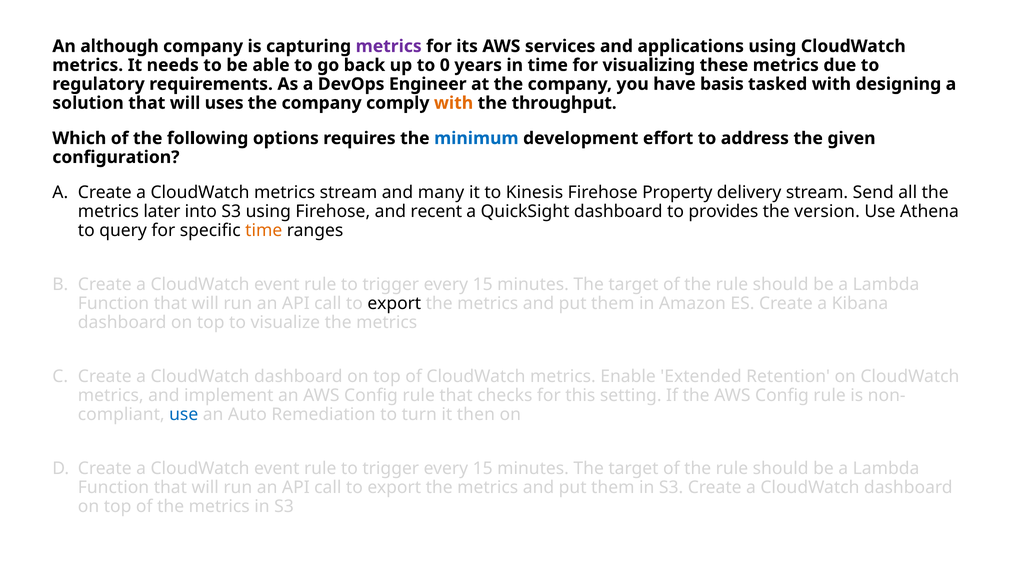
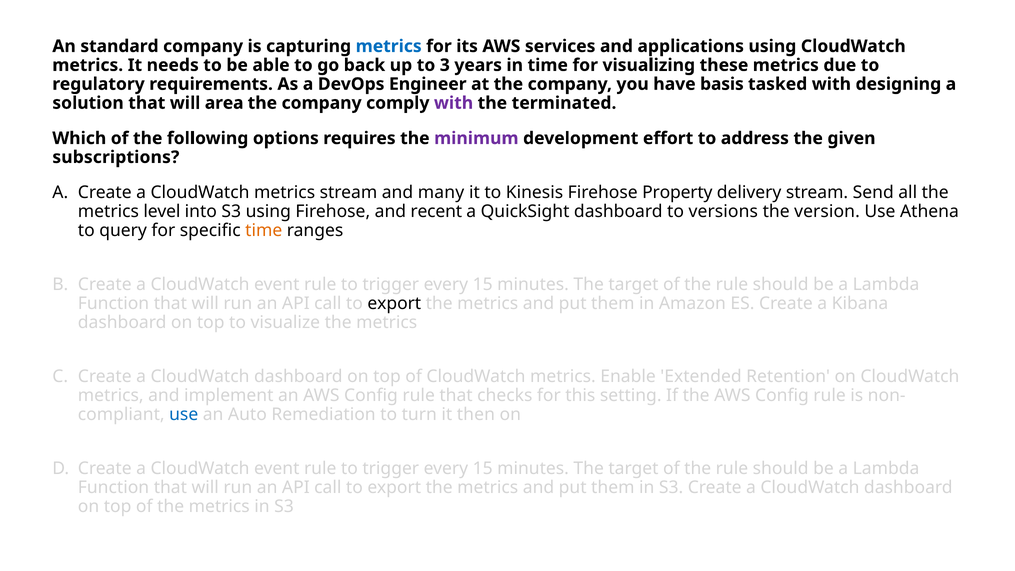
although: although -> standard (119, 46)
metrics colour: purple -> blue (389, 46)
0: 0 -> 3 (445, 65)
uses: uses -> area (224, 103)
with colour: orange -> purple (454, 103)
throughput: throughput -> terminated (564, 103)
minimum colour: blue -> purple (476, 138)
configuration: configuration -> subscriptions (116, 157)
later: later -> level (162, 211)
provides: provides -> versions (723, 211)
